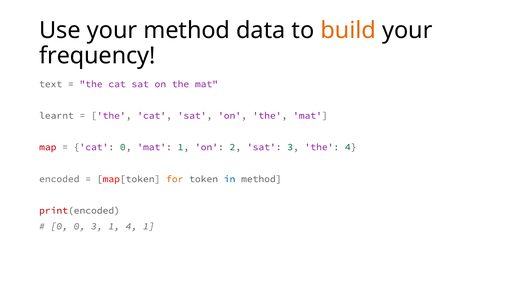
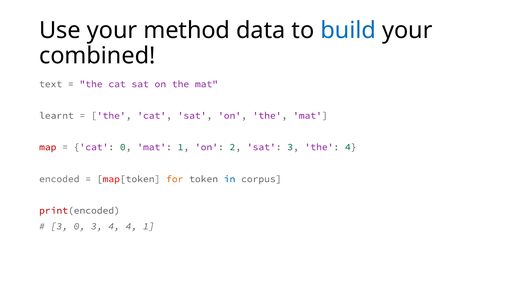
build colour: orange -> blue (348, 30)
frequency: frequency -> combined (97, 56)
in method: method -> corpus (261, 179)
0: 0 -> 3 (59, 226)
3 1: 1 -> 4 (114, 226)
